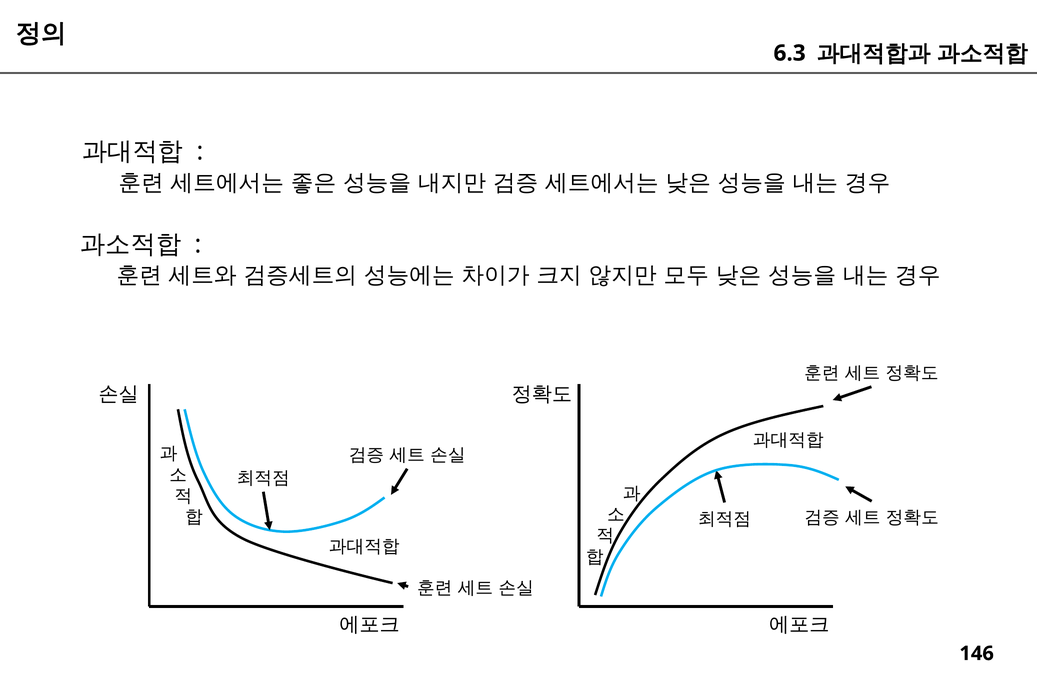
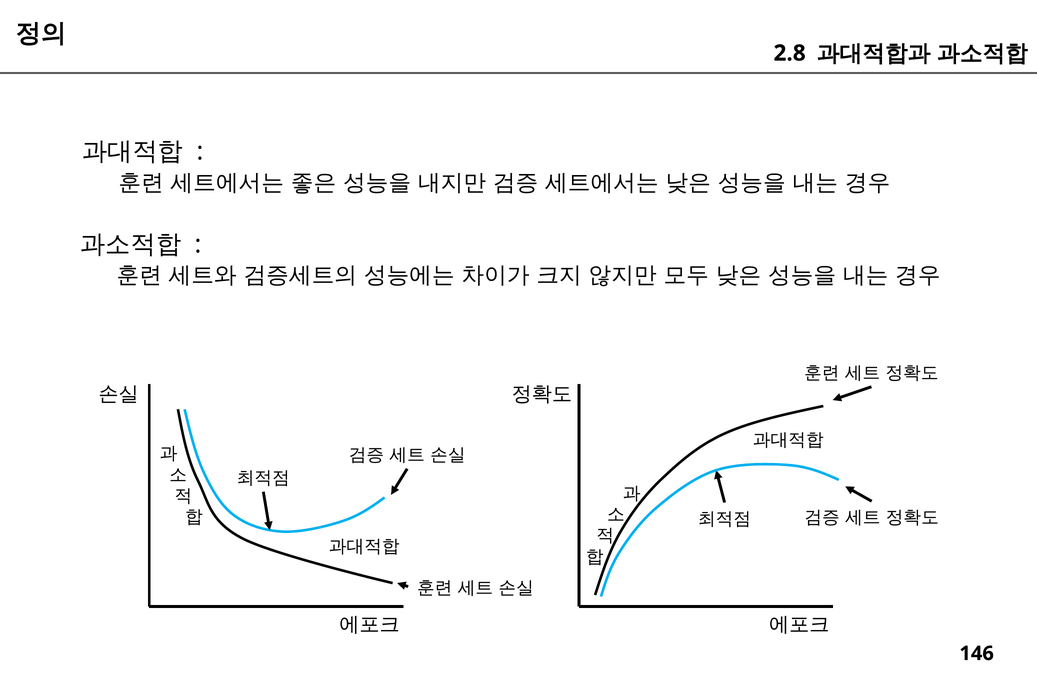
6.3: 6.3 -> 2.8 (790, 53)
